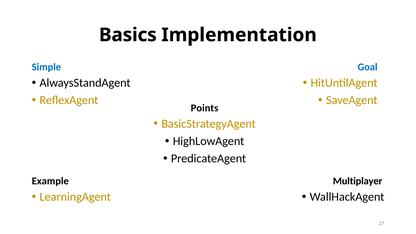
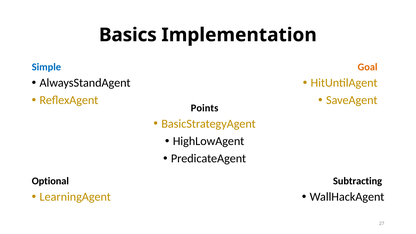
Goal colour: blue -> orange (368, 67)
Example: Example -> Optional (50, 181)
Multiplayer: Multiplayer -> Subtracting (358, 181)
